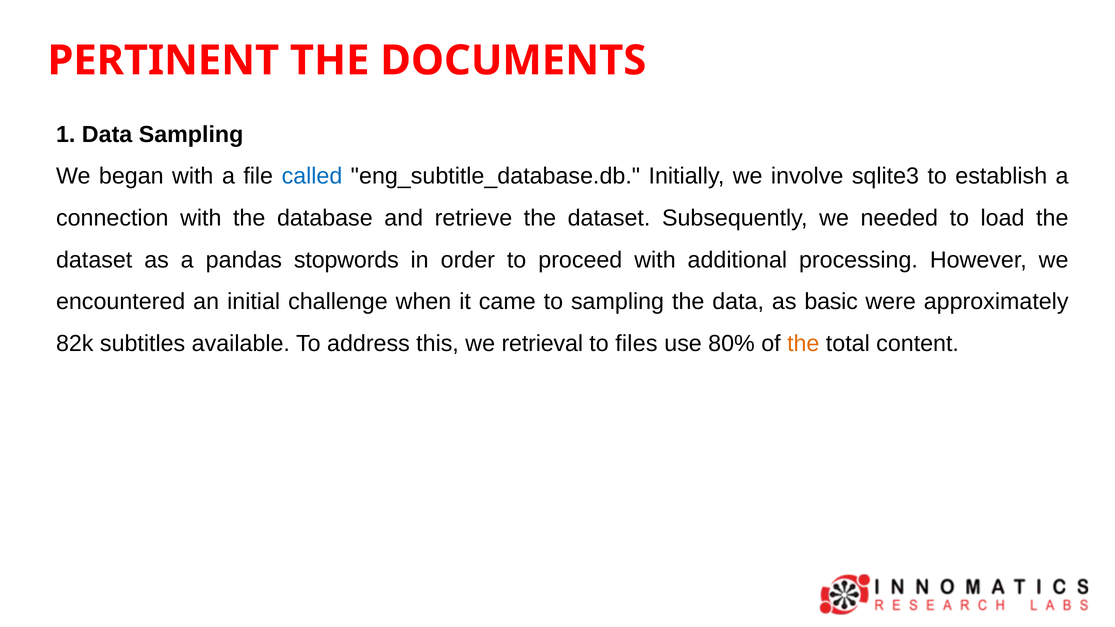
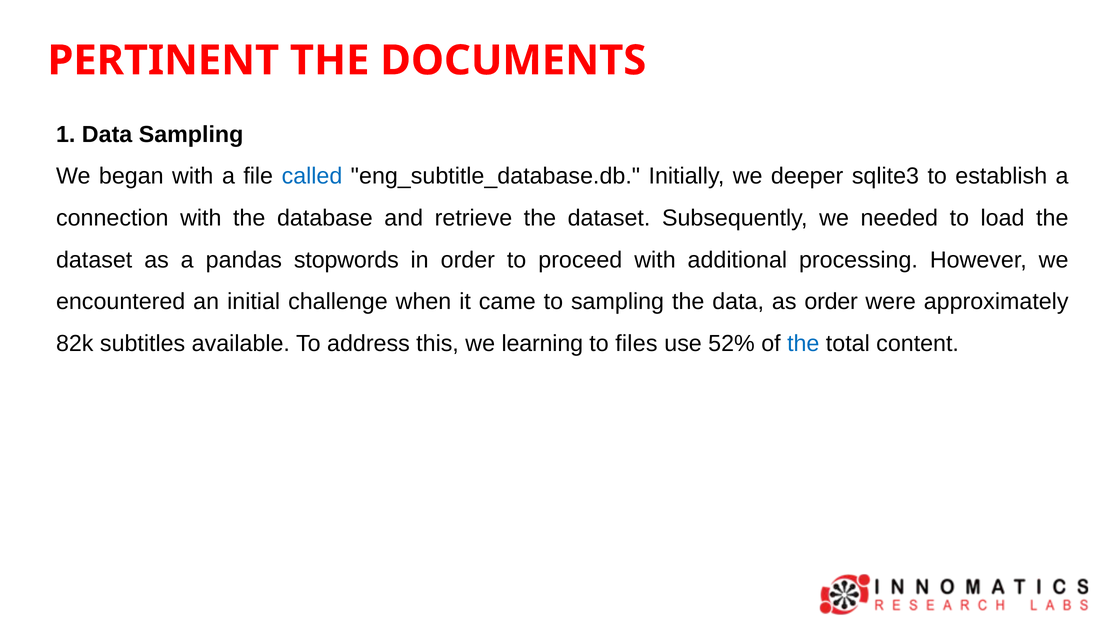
involve: involve -> deeper (807, 176)
as basic: basic -> order (831, 302)
retrieval: retrieval -> learning (542, 344)
80%: 80% -> 52% (731, 344)
the colour: orange -> blue (803, 344)
